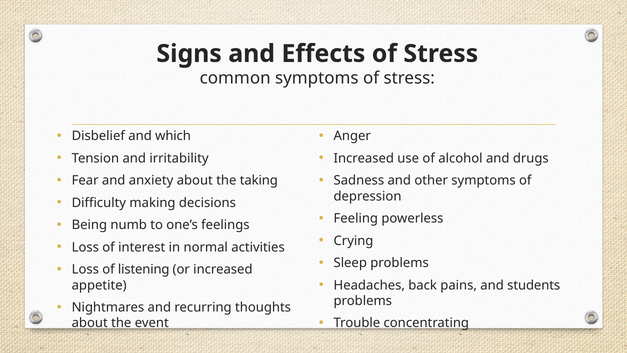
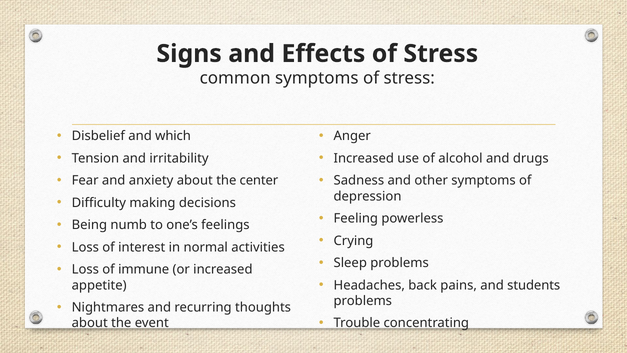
taking: taking -> center (259, 180)
listening: listening -> immune (144, 269)
